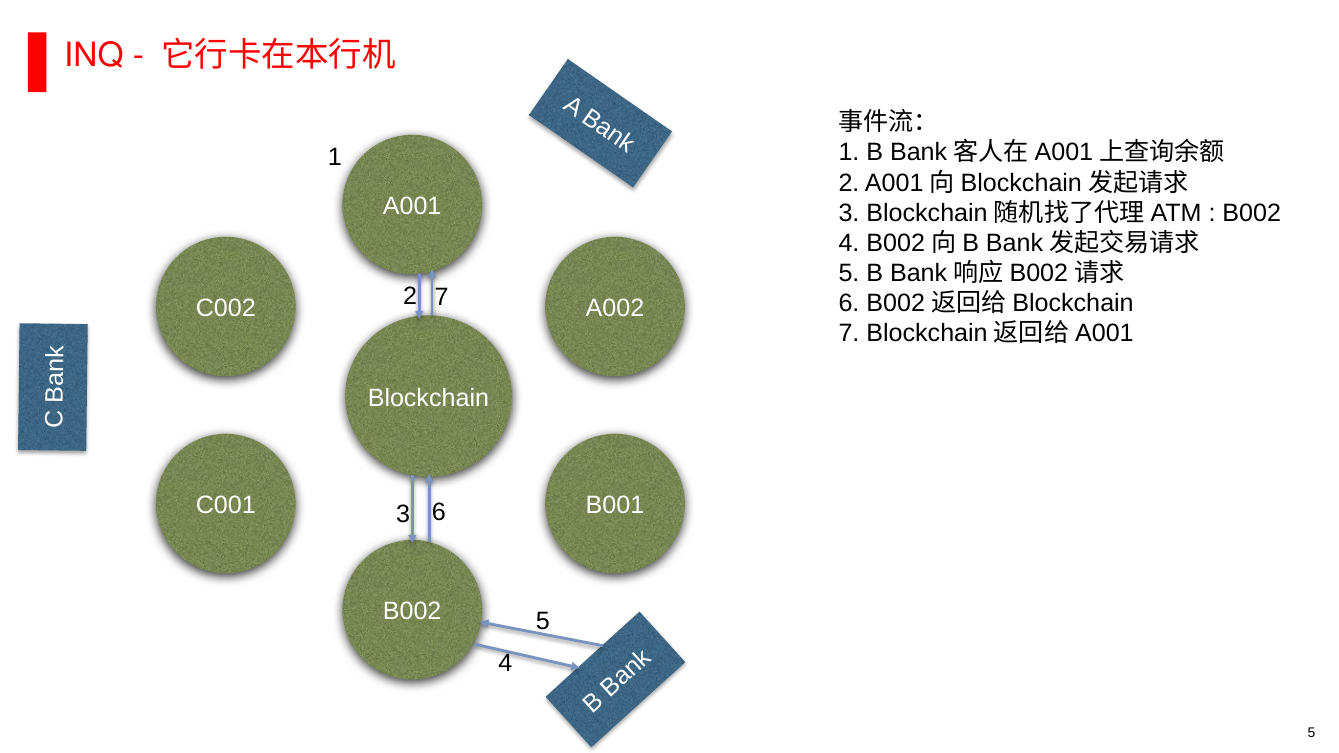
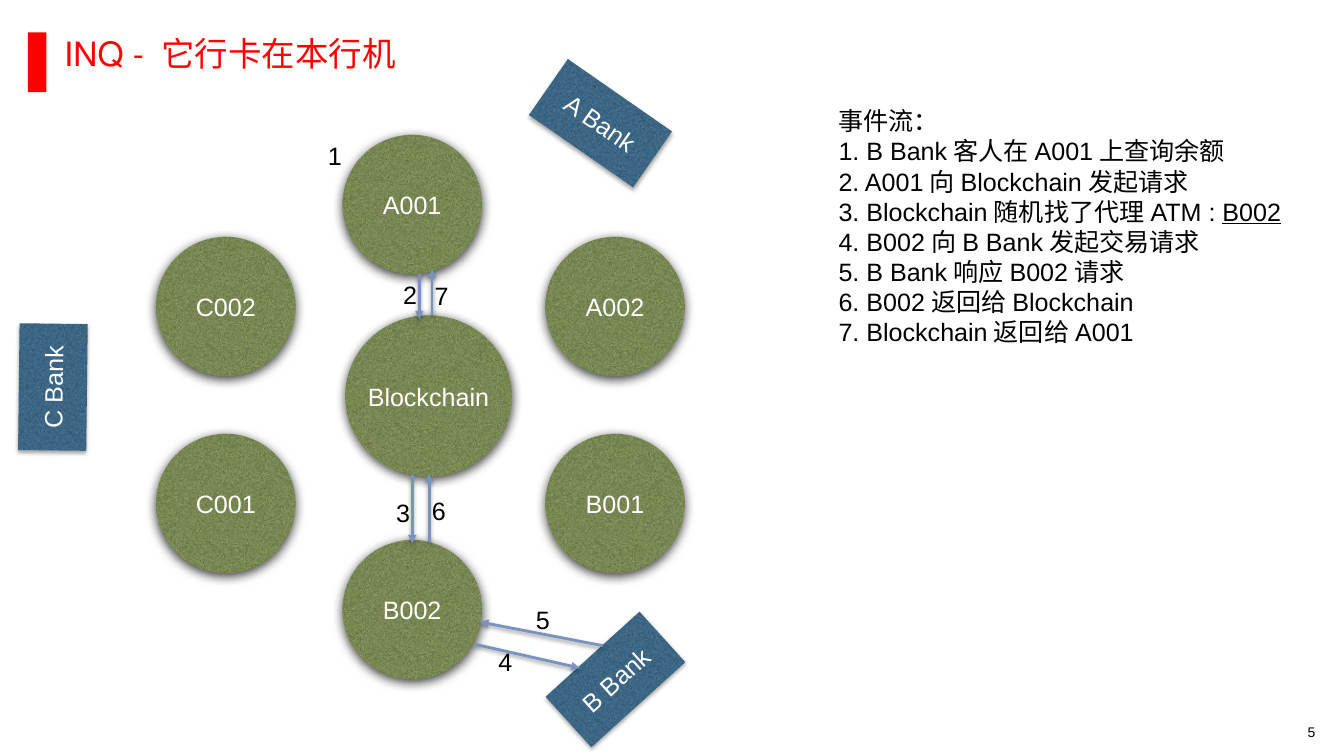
B002 underline: none -> present (1252, 213)
